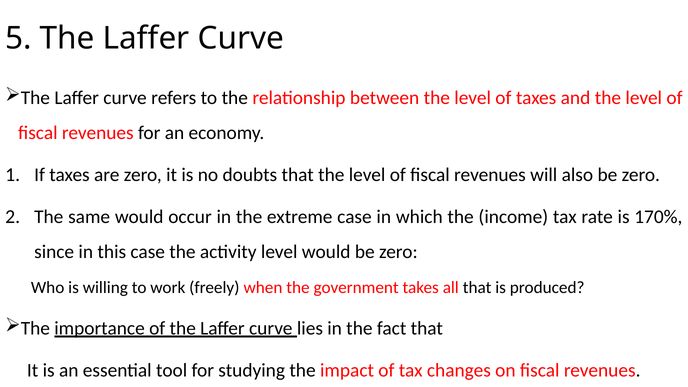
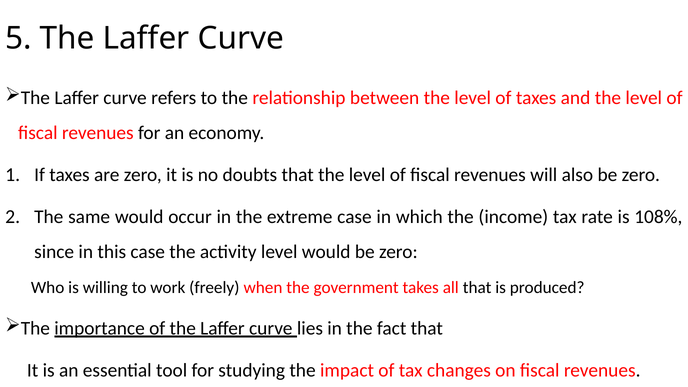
170%: 170% -> 108% (658, 217)
